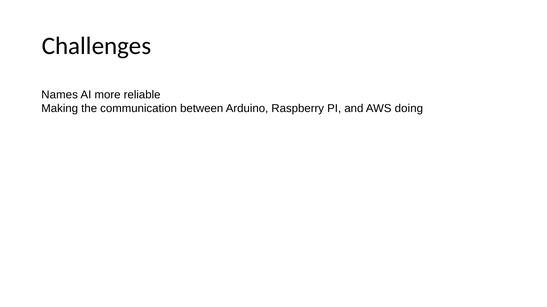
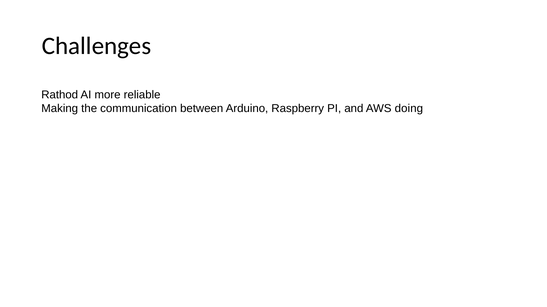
Names: Names -> Rathod (60, 95)
